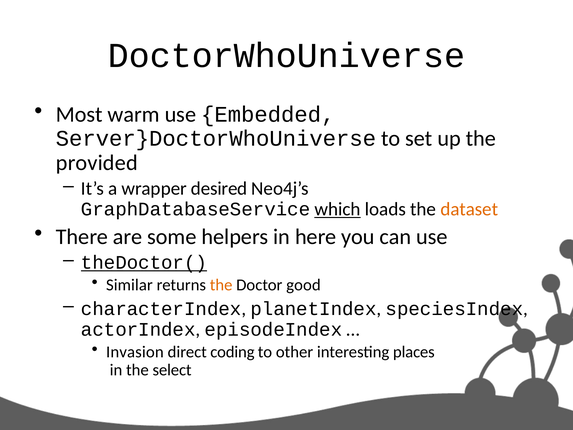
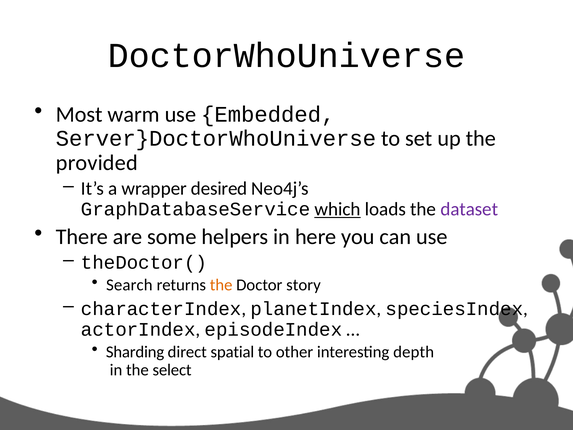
dataset colour: orange -> purple (469, 209)
theDoctor( underline: present -> none (144, 262)
Similar: Similar -> Search (129, 285)
good: good -> story (303, 285)
Invasion: Invasion -> Sharding (135, 352)
coding: coding -> spatial (232, 352)
places: places -> depth (414, 352)
